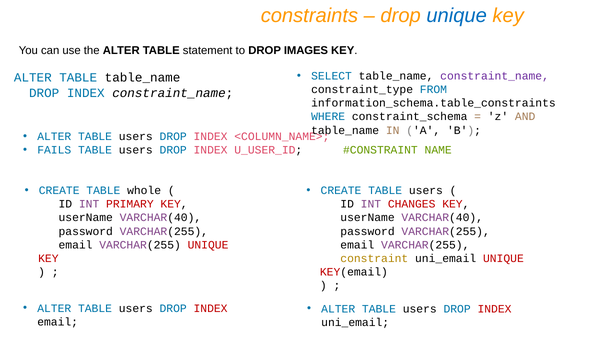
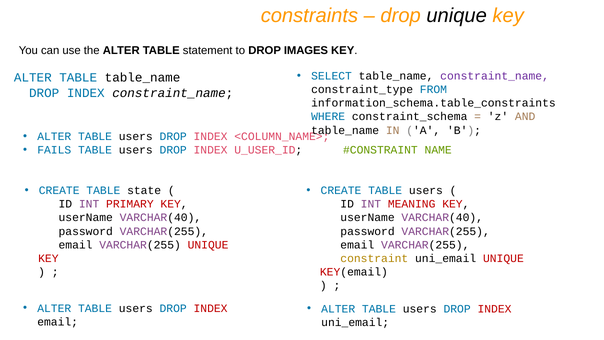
unique colour: blue -> black (457, 16)
whole: whole -> state (144, 190)
CHANGES: CHANGES -> MEANING (412, 204)
